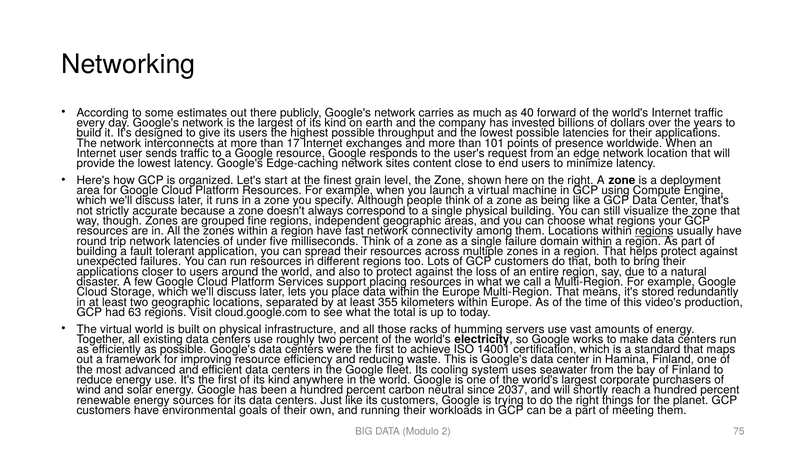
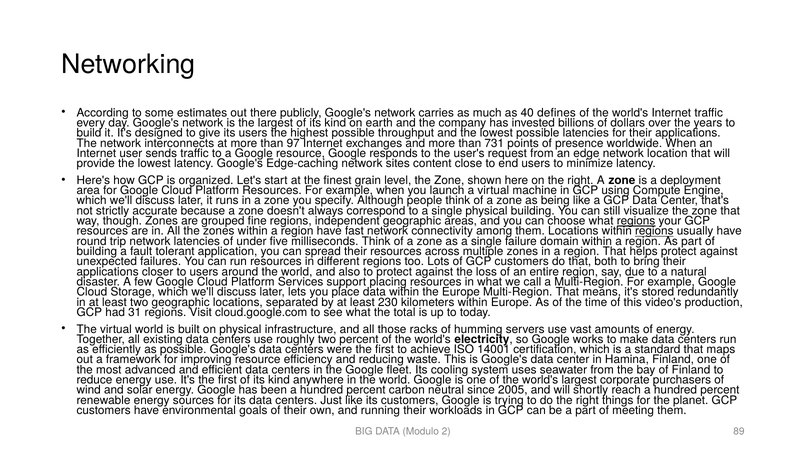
forward: forward -> defines (557, 113)
17: 17 -> 97 (293, 143)
101: 101 -> 731 (494, 143)
regions underline: none -> present (636, 221)
355: 355 -> 230 (388, 302)
63: 63 -> 31 (135, 313)
2037: 2037 -> 2005 (513, 390)
75: 75 -> 89 (739, 432)
